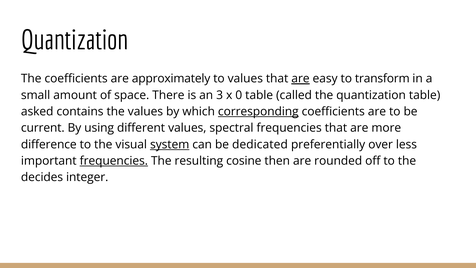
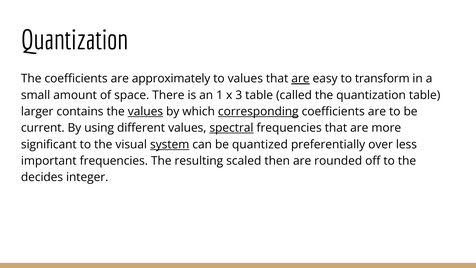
3: 3 -> 1 (220, 95)
0: 0 -> 3 (239, 95)
asked: asked -> larger (37, 111)
values underline: none -> present (145, 111)
spectral underline: none -> present (231, 128)
difference: difference -> significant (49, 144)
dedicated: dedicated -> quantized (260, 144)
frequencies underline: present -> none (114, 161)
cosine: cosine -> scaled (244, 161)
